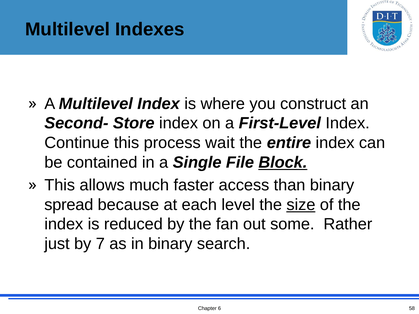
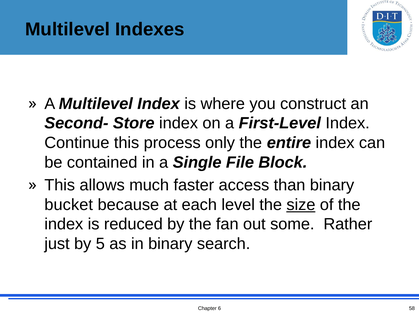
wait: wait -> only (220, 143)
Block underline: present -> none (283, 162)
spread: spread -> bucket (69, 205)
7: 7 -> 5 (100, 244)
